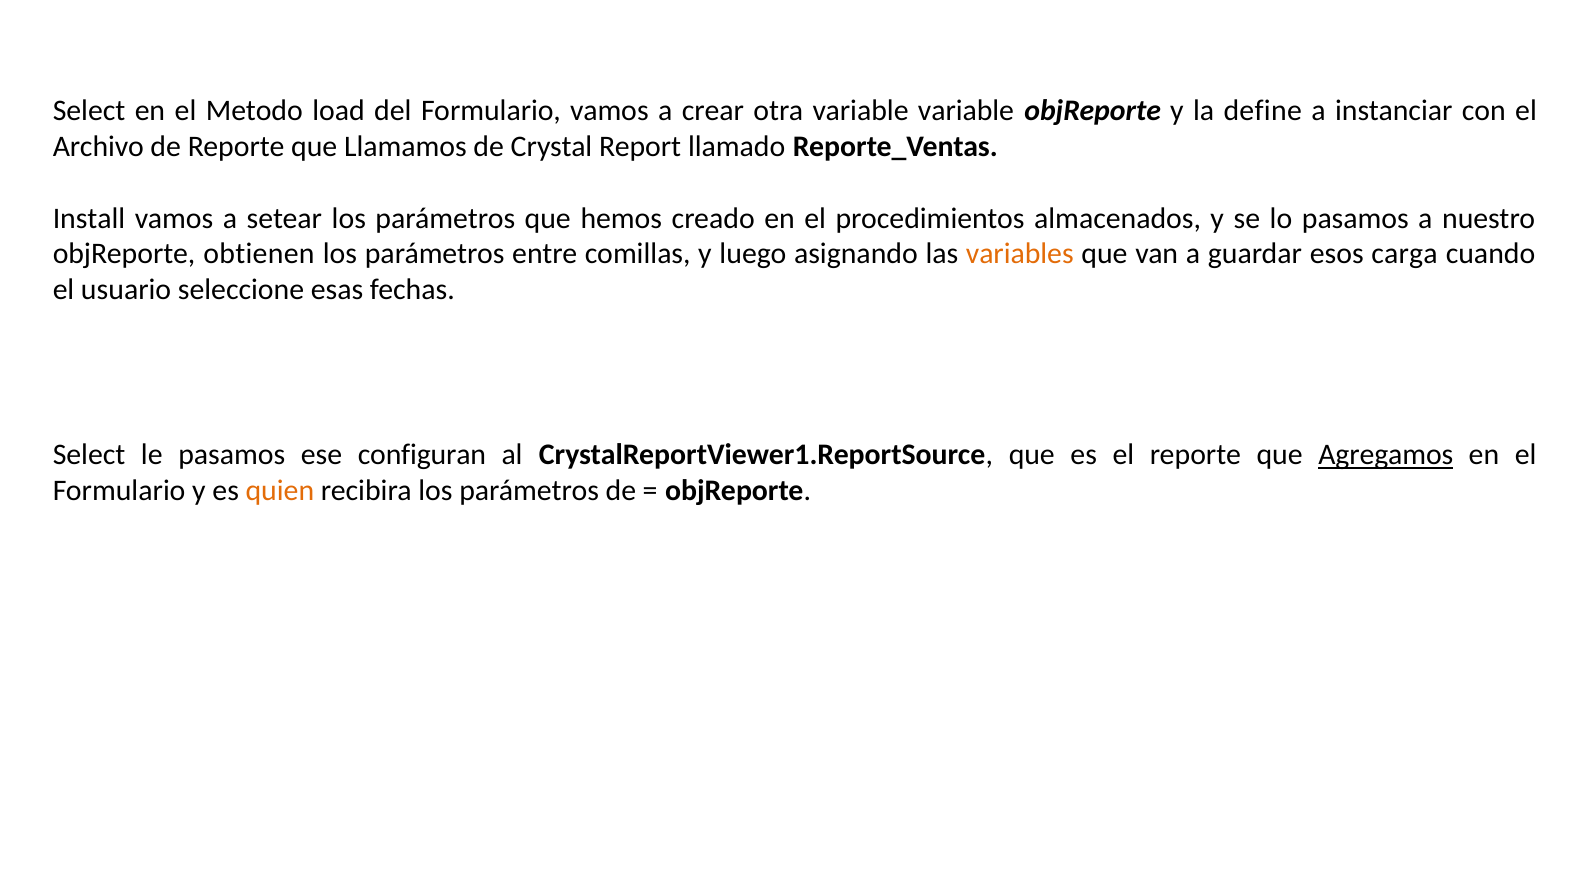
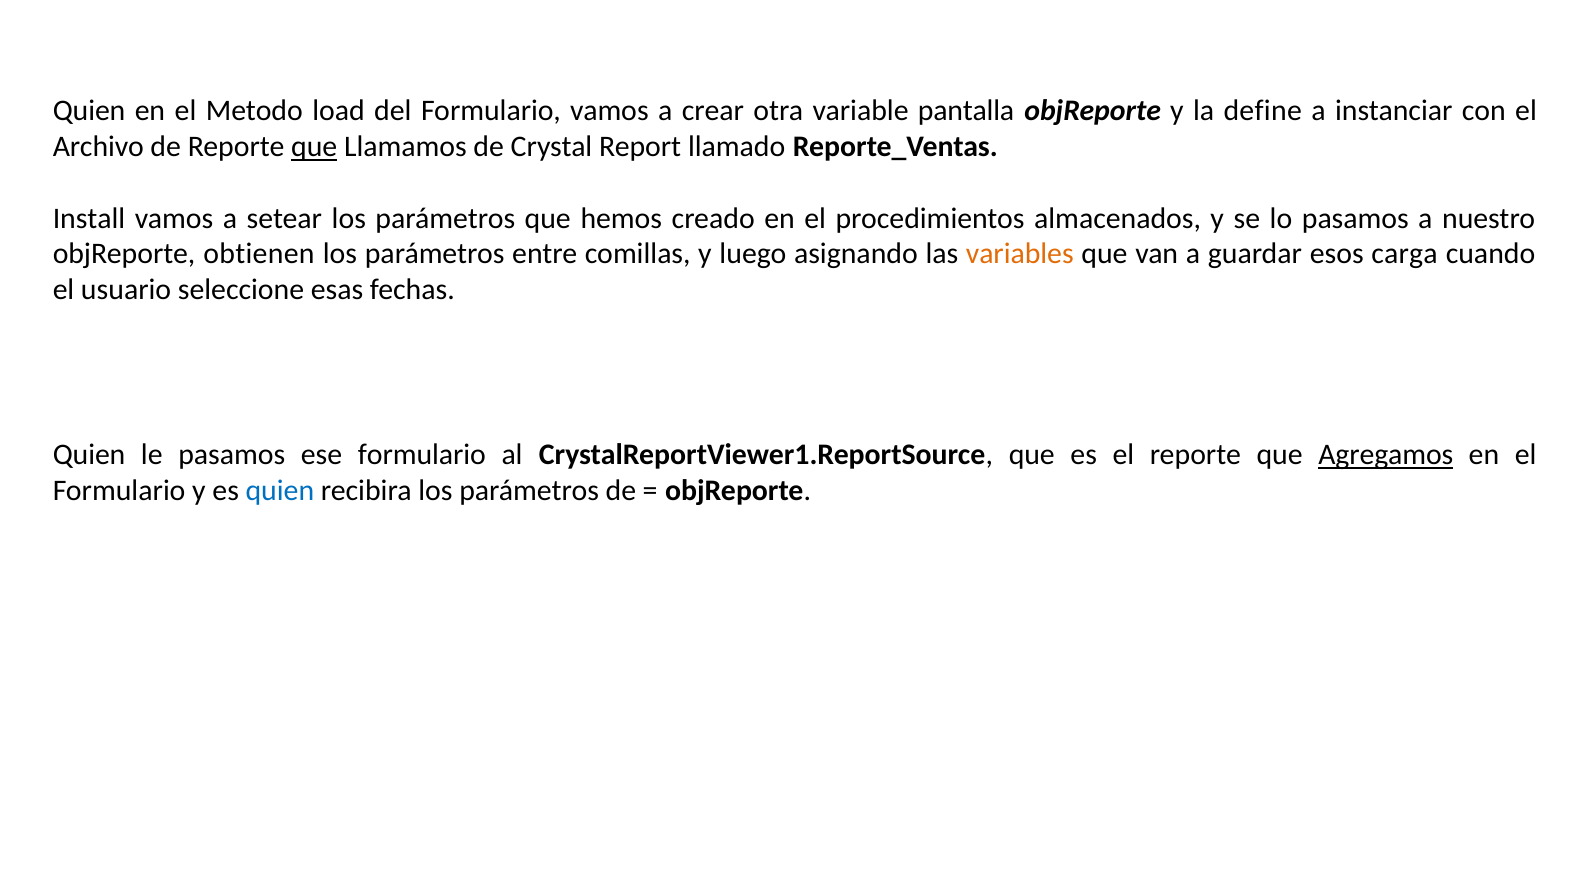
Select: Select -> Quien (89, 111)
variable variable: variable -> pantalla (966, 111)
que underline: none -> present (314, 147)
Select: Select -> Quien (89, 455)
ese configuran: configuran -> formulario (422, 455)
quien colour: orange -> blue (280, 491)
